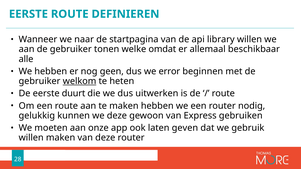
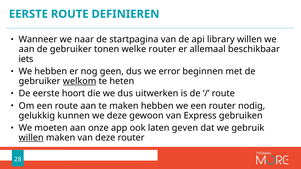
welke omdat: omdat -> router (162, 49)
alle: alle -> iets (26, 59)
duurt: duurt -> hoort (74, 94)
willen underline: none -> present (31, 138)
